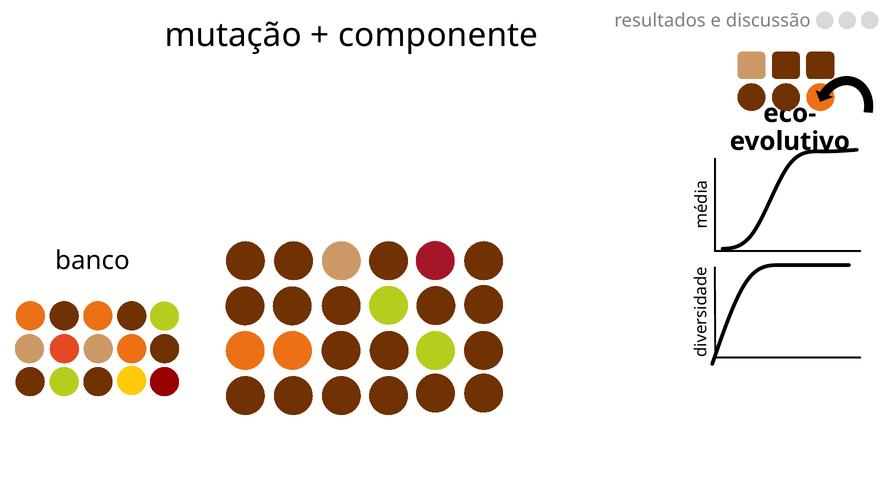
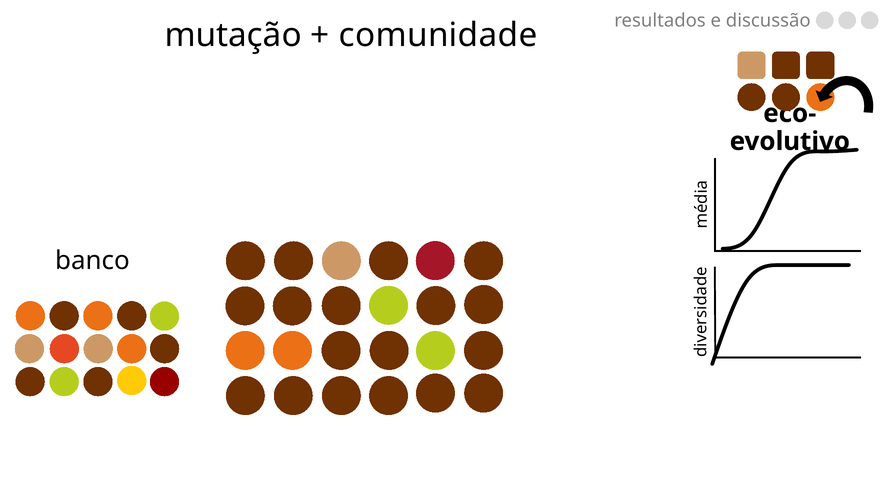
componente: componente -> comunidade (438, 35)
